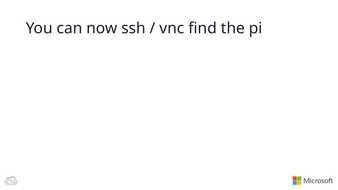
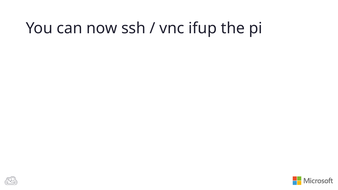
find: find -> ifup (203, 28)
